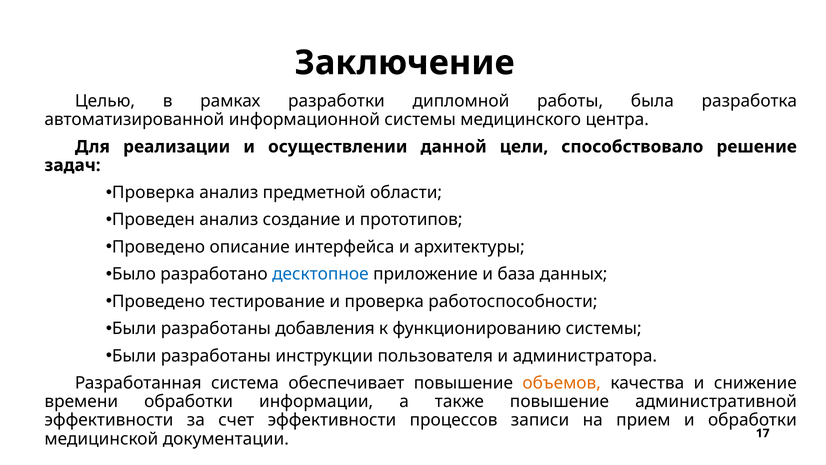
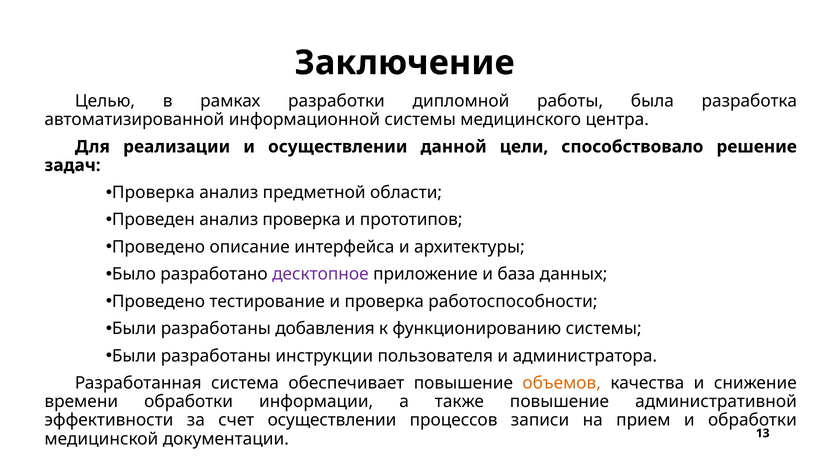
анализ создание: создание -> проверка (302, 220)
десктопное colour: blue -> purple (320, 274)
счет эффективности: эффективности -> осуществлении (332, 420)
17: 17 -> 13 (763, 433)
